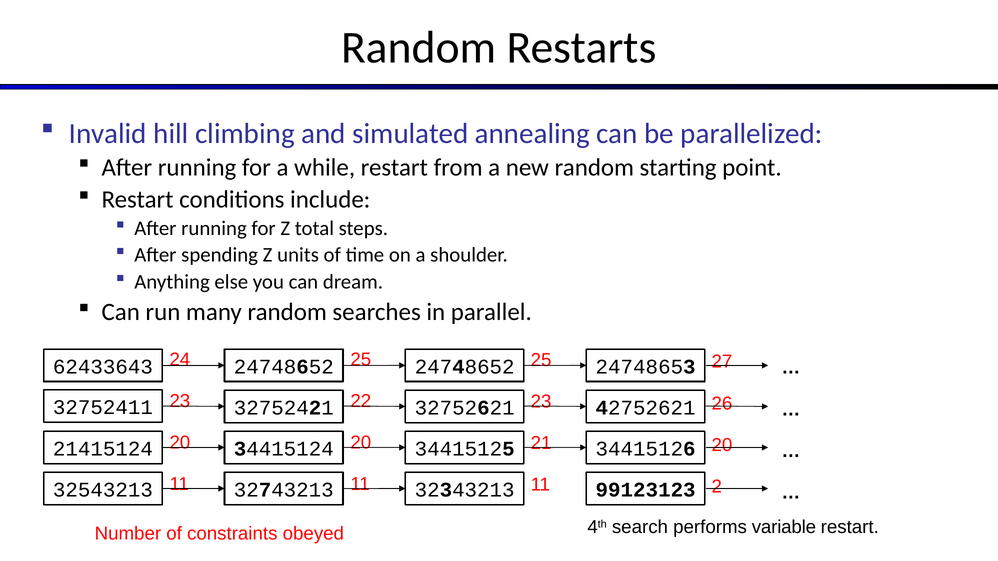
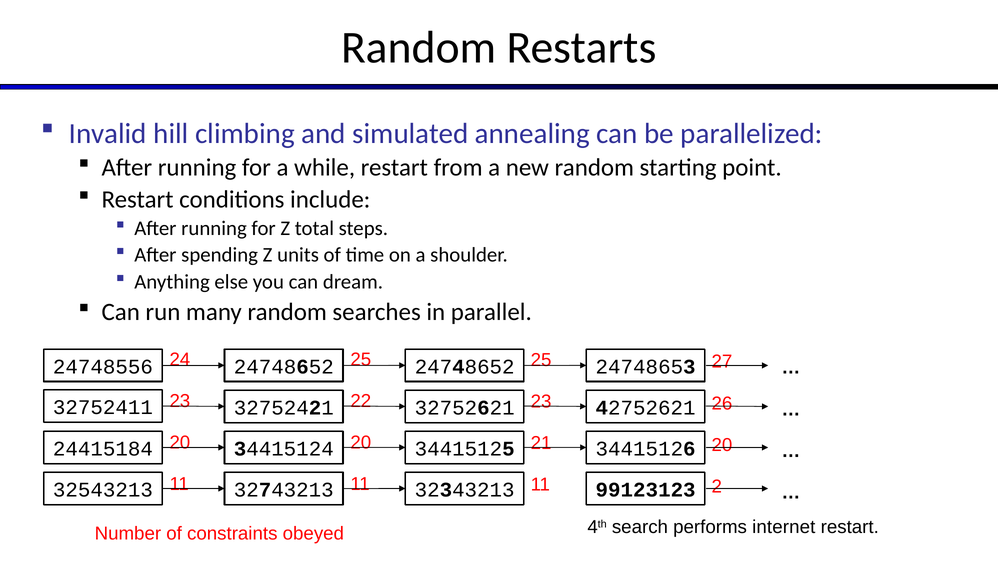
62433643: 62433643 -> 24748556 (103, 367)
21415124: 21415124 -> 24415184 (103, 449)
variable: variable -> internet (784, 528)
